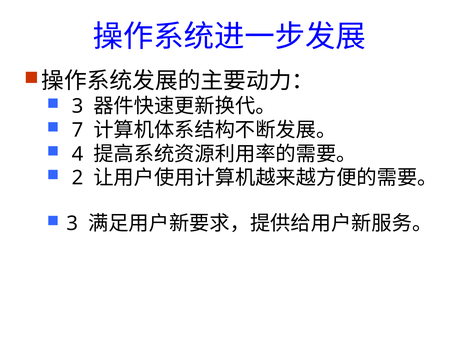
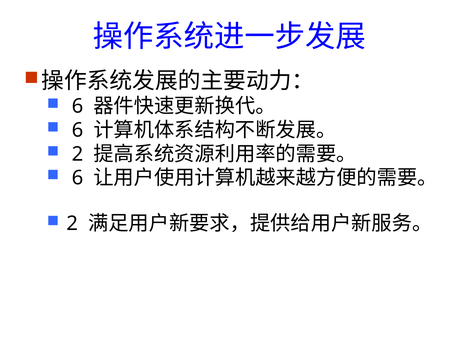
3: 3 -> 6 (77, 106)
7: 7 -> 6 (77, 130)
4: 4 -> 2 (77, 154)
2: 2 -> 6 (77, 178)
3: 3 -> 2 (72, 224)
